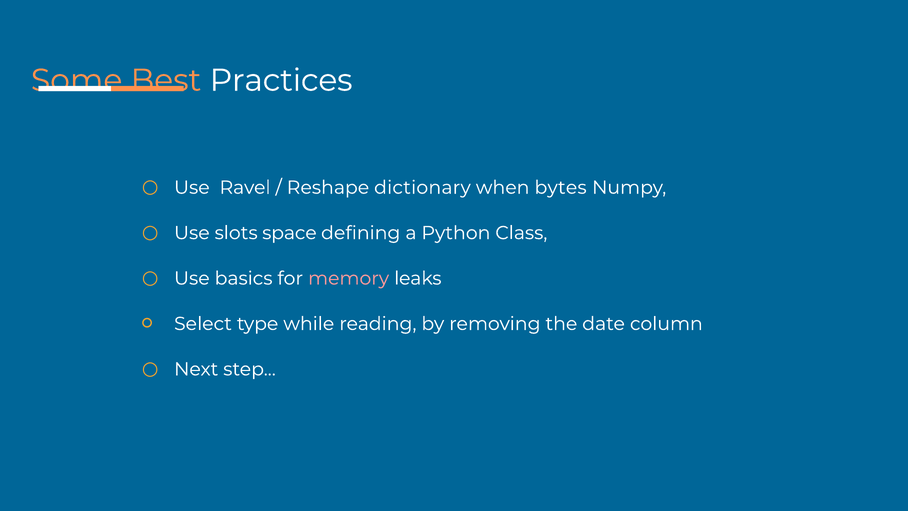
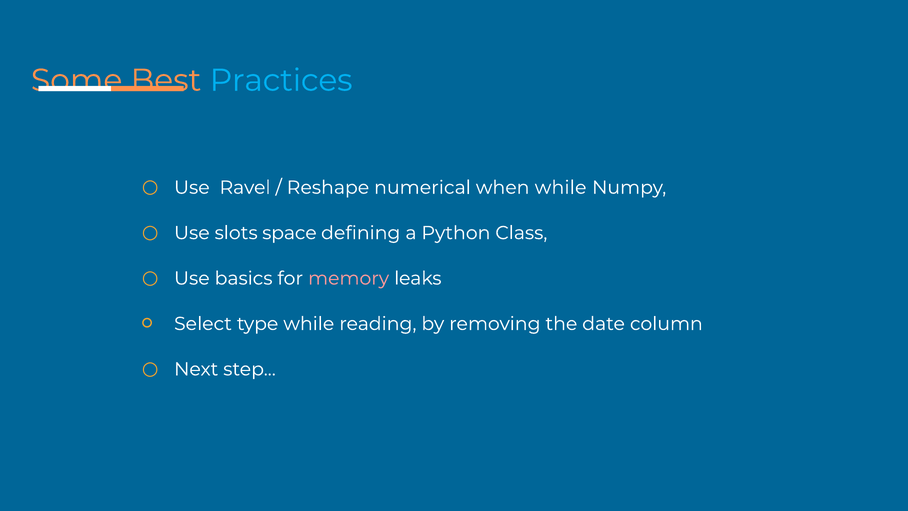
Practices colour: white -> light blue (281, 80)
dictionary: dictionary -> numerical (422, 187)
when bytes: bytes -> while (561, 187)
